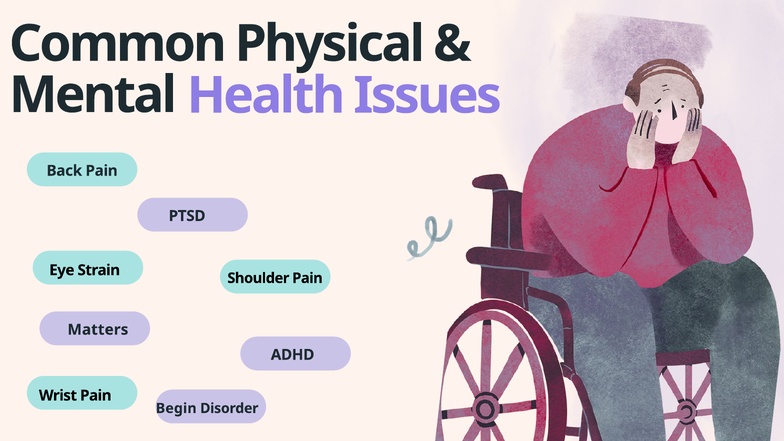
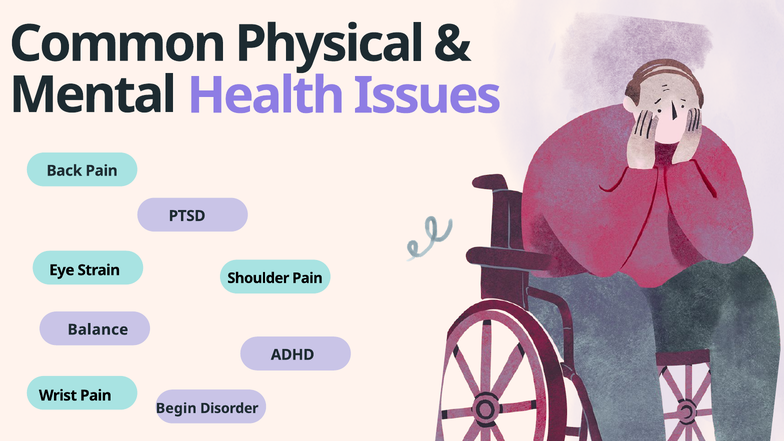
Matters: Matters -> Balance (98, 330)
